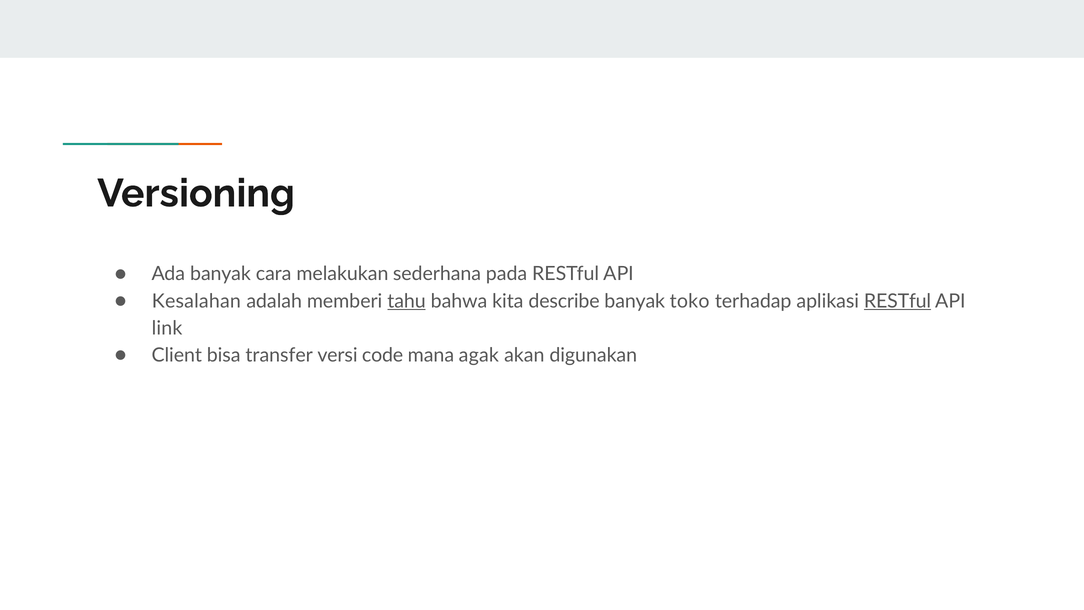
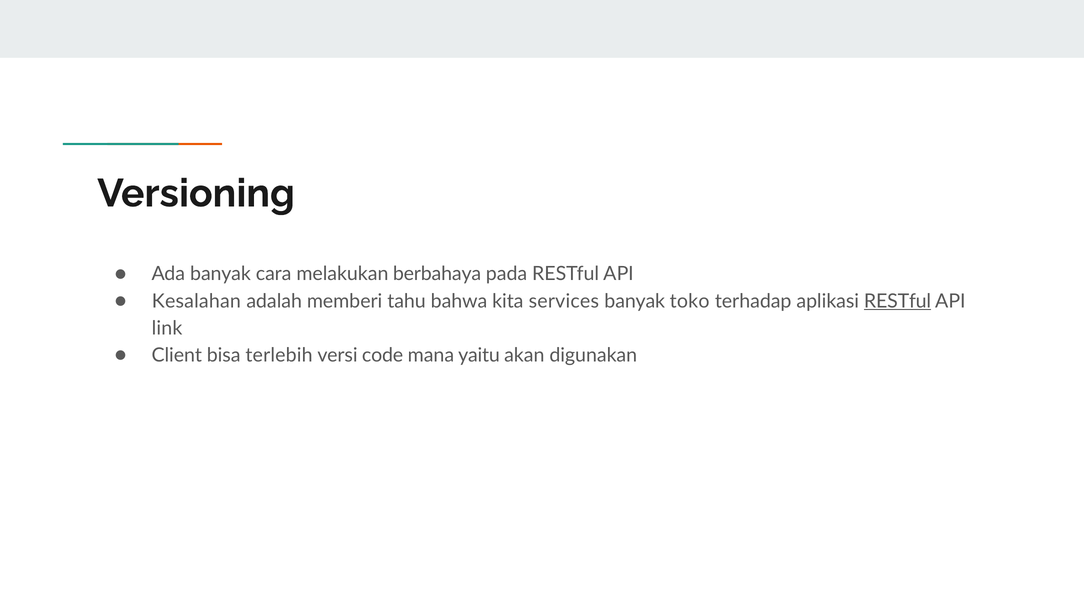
sederhana: sederhana -> berbahaya (437, 274)
tahu underline: present -> none (407, 301)
describe: describe -> services (564, 301)
transfer: transfer -> terlebih (279, 355)
agak: agak -> yaitu (479, 355)
